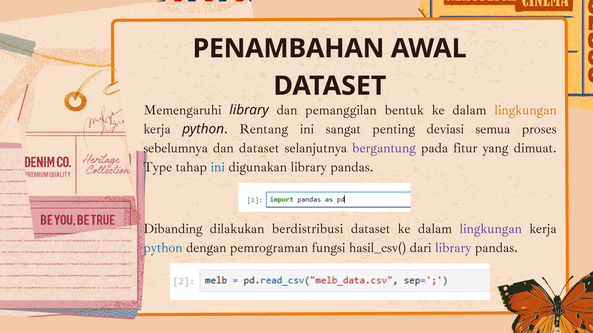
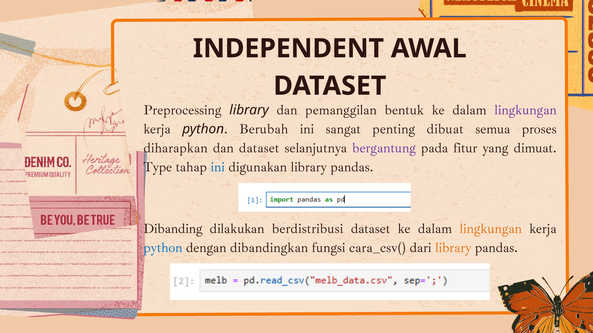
PENAMBAHAN: PENAMBAHAN -> INDEPENDENT (288, 49)
Memengaruhi: Memengaruhi -> Preprocessing (182, 110)
lingkungan colour: orange -> purple (526, 110)
Rentang: Rentang -> Berubah (264, 129)
deviasi: deviasi -> dibuat (445, 129)
sebelumnya: sebelumnya -> diharapkan (176, 148)
lingkungan colour: purple -> orange (491, 229)
pemrograman: pemrograman -> dibandingkan (269, 248)
hasil_csv(: hasil_csv( -> cara_csv( (377, 248)
library colour: purple -> orange (453, 248)
